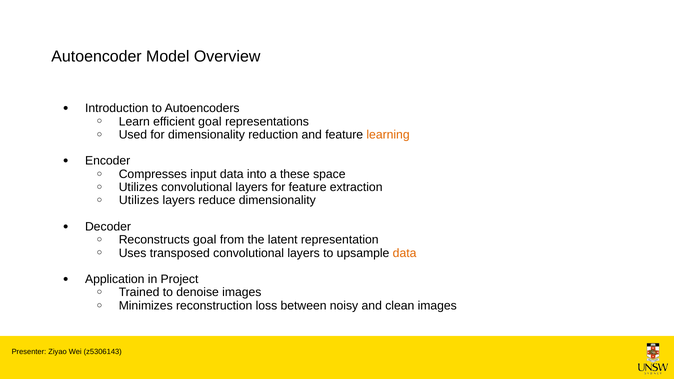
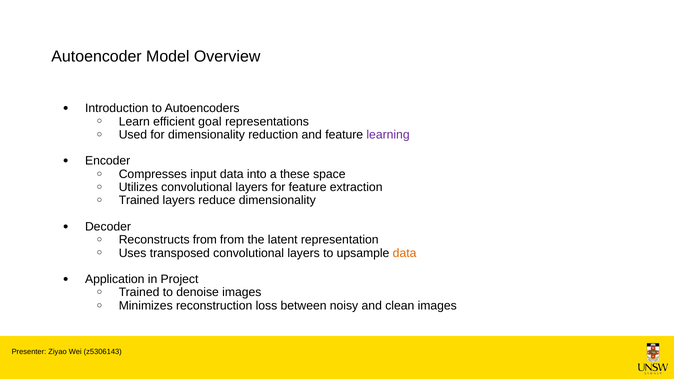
learning colour: orange -> purple (388, 135)
Utilizes: Utilizes -> Trained (139, 200)
Reconstructs goal: goal -> from (205, 240)
